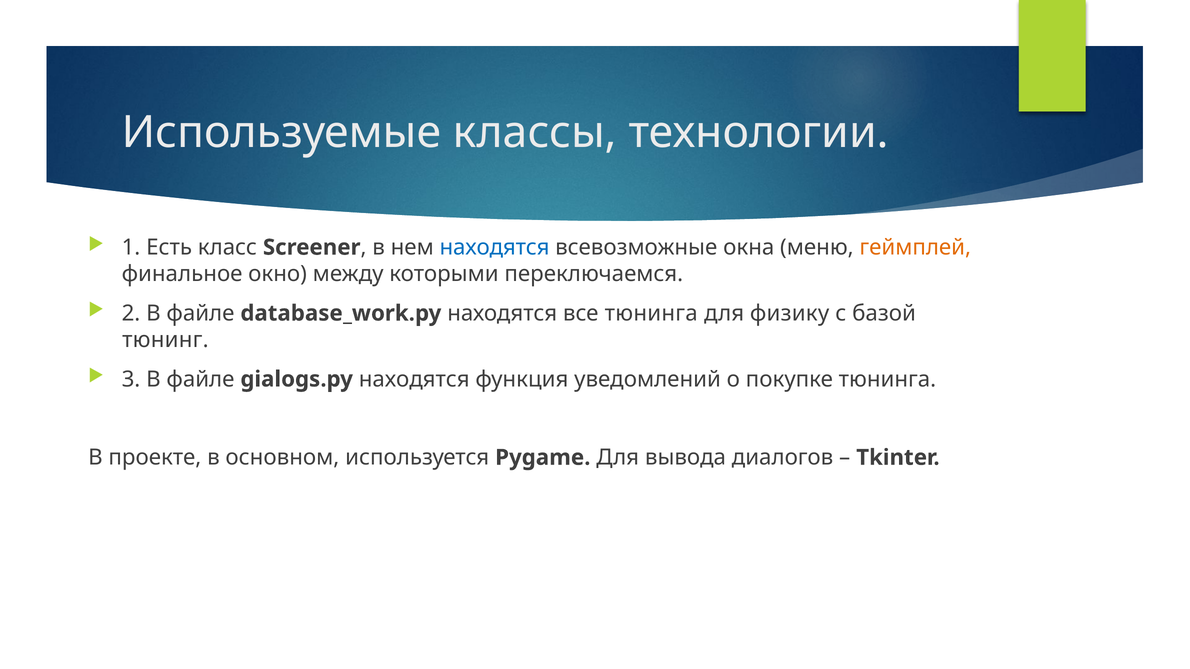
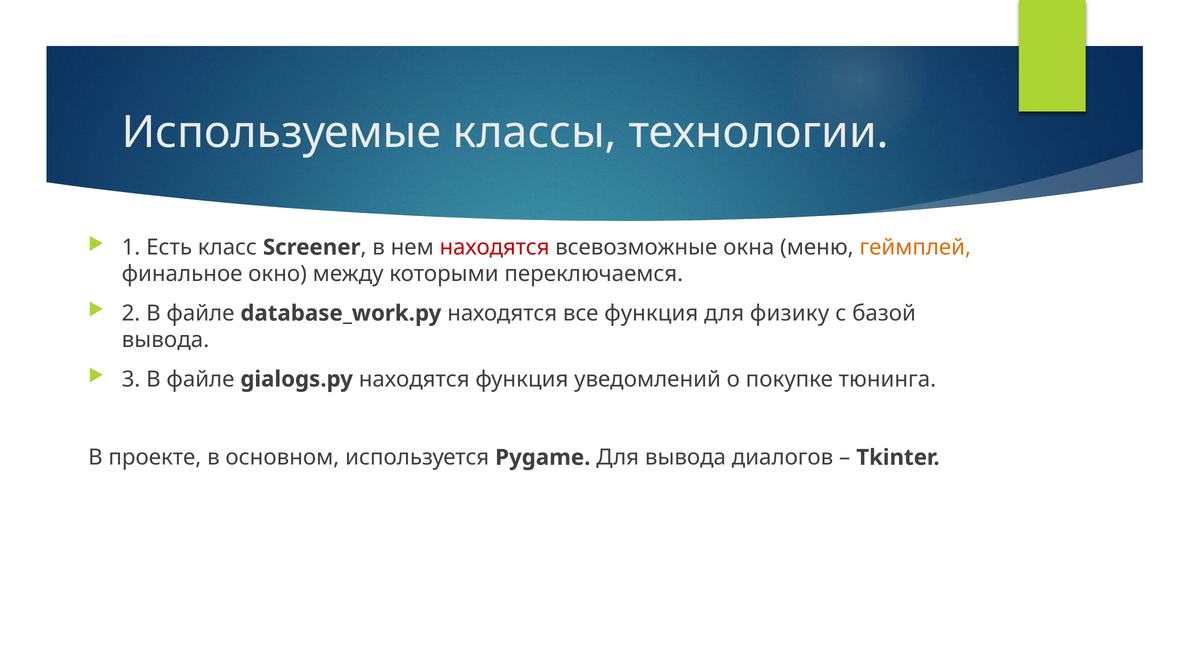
находятся colour: blue -> red (495, 247)
все тюнинга: тюнинга -> функция (651, 313)
тюнинг: тюнинг -> вывода (165, 340)
